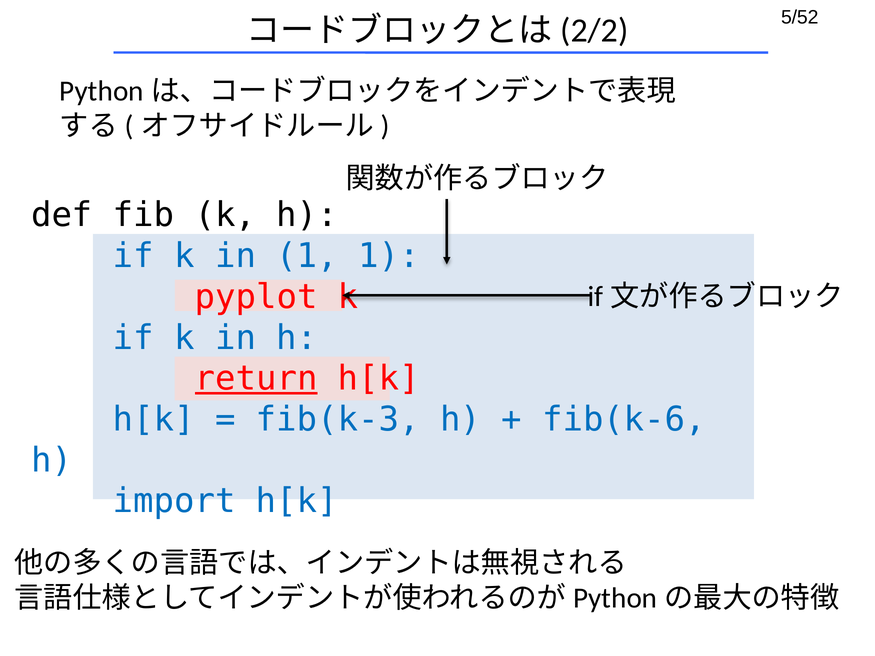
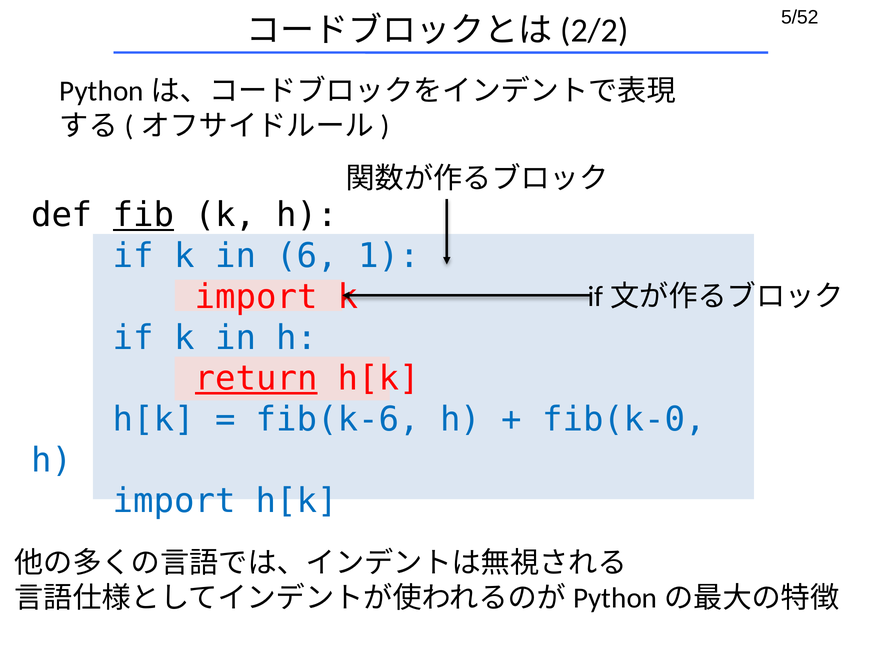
fib underline: none -> present (144, 215)
in 1: 1 -> 6 (307, 256)
pyplot: pyplot -> import (256, 297)
fib(k-3: fib(k-3 -> fib(k-6 (338, 420)
fib(k-6: fib(k-6 -> fib(k-0 (624, 420)
